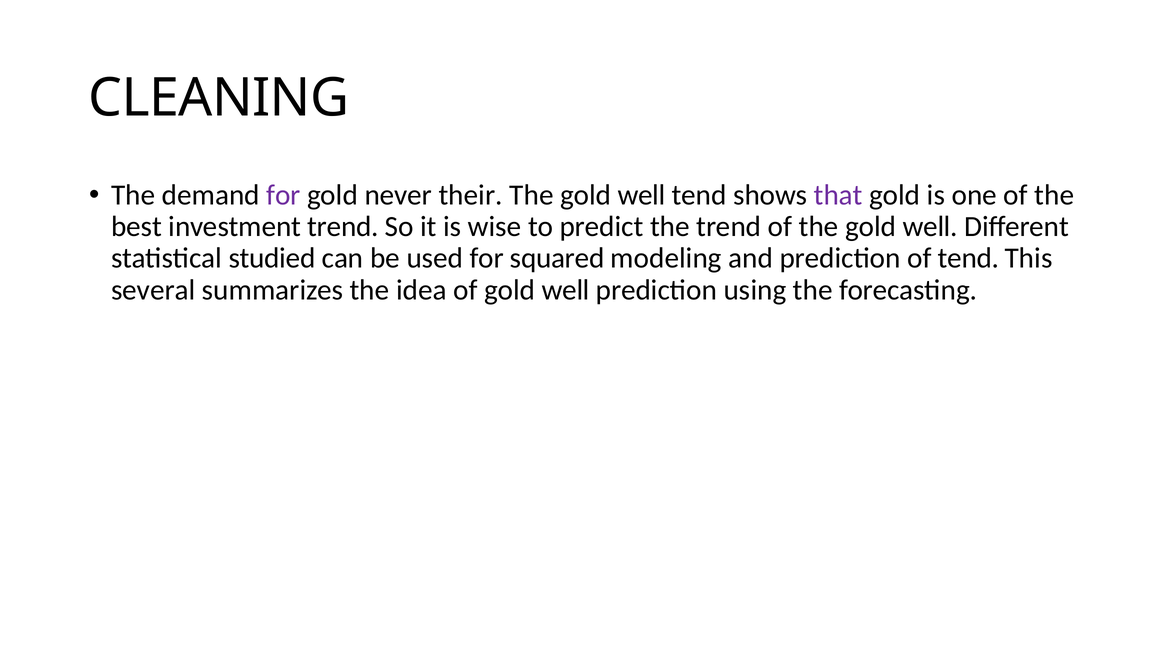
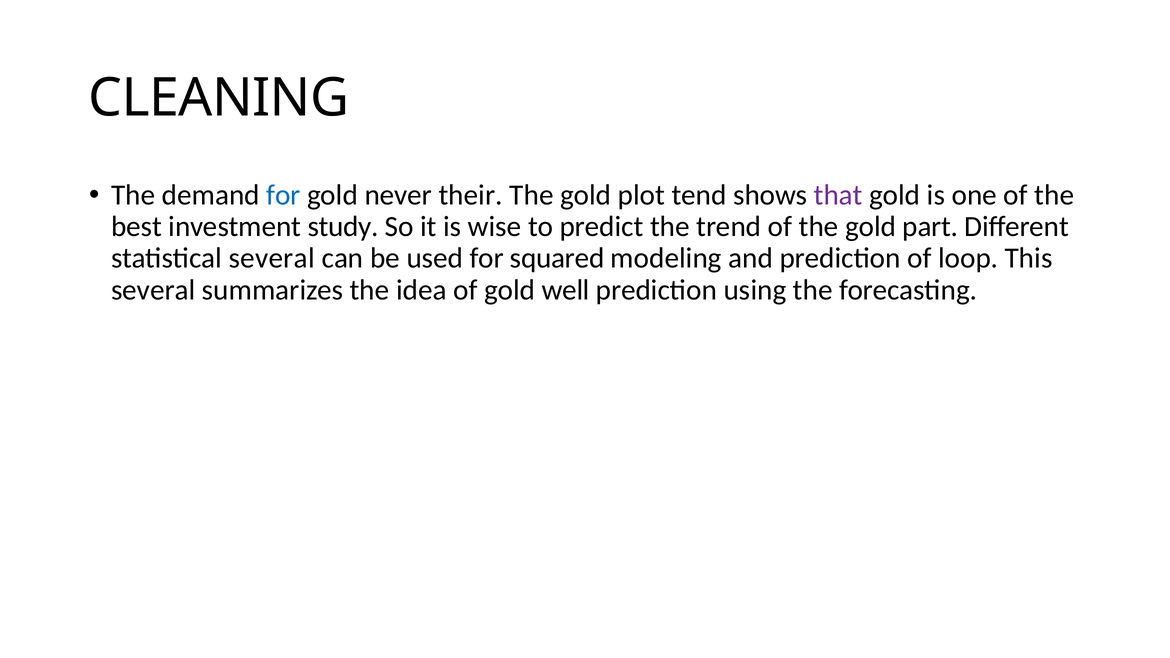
for colour: purple -> blue (284, 195)
well: well -> plot (641, 195)
investment trend: trend -> study (343, 227)
of the gold well: well -> part (930, 227)
statistical studied: studied -> several (272, 258)
of tend: tend -> loop (968, 258)
